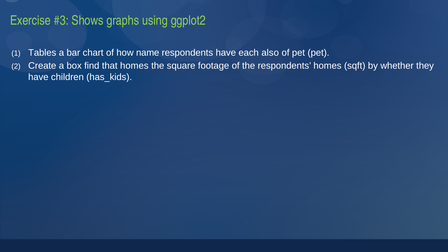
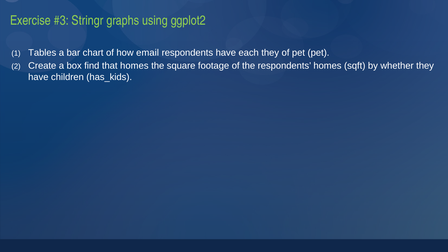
Shows: Shows -> Stringr (88, 21)
name: name -> email (148, 53)
each also: also -> they (270, 53)
